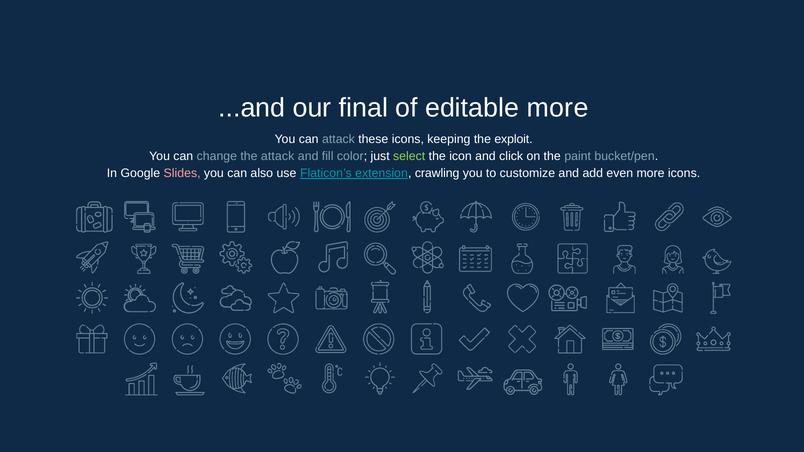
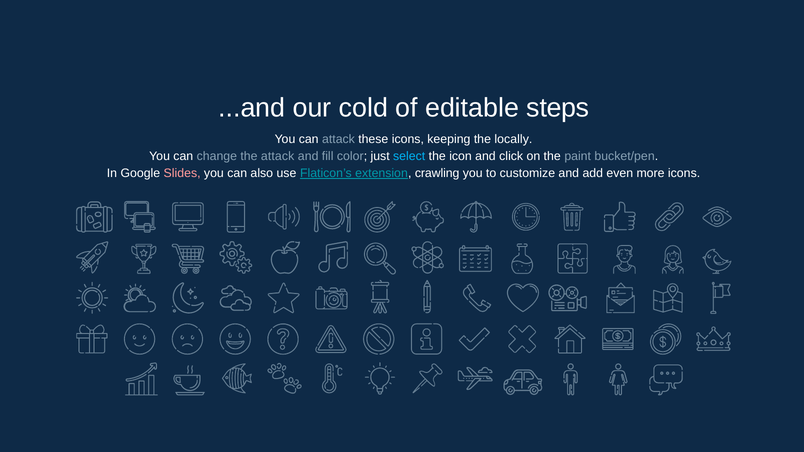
final: final -> cold (363, 108)
editable more: more -> steps (558, 108)
exploit: exploit -> locally (513, 139)
select colour: light green -> light blue (409, 156)
